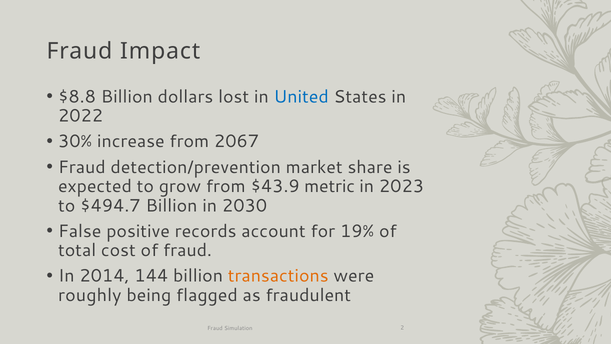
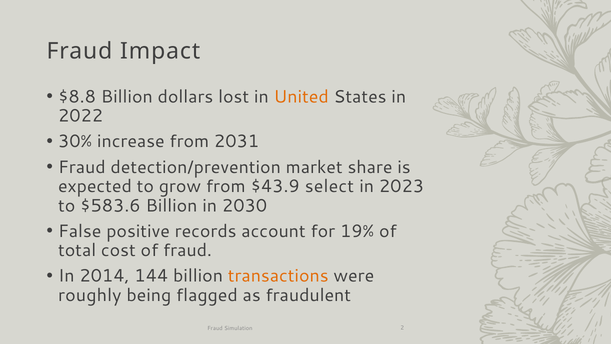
United colour: blue -> orange (301, 97)
2067: 2067 -> 2031 (237, 141)
metric: metric -> select (329, 186)
$494.7: $494.7 -> $583.6 (110, 205)
